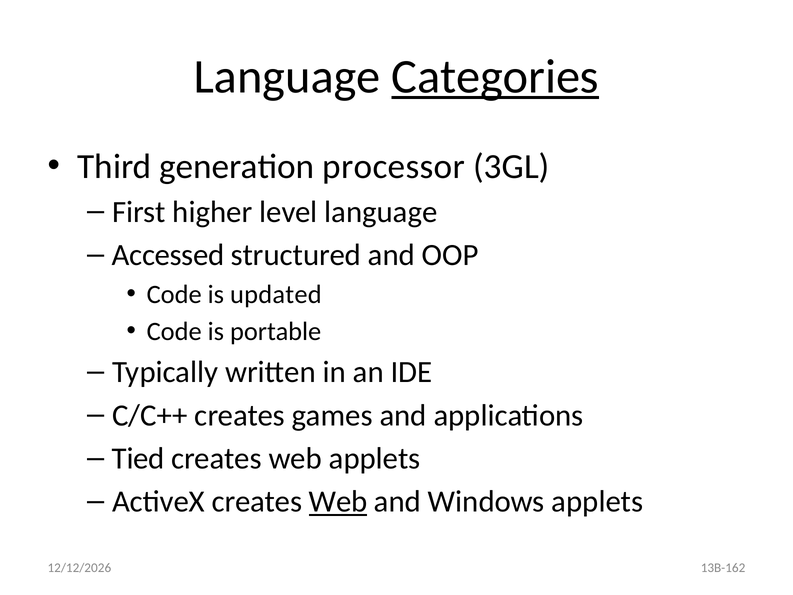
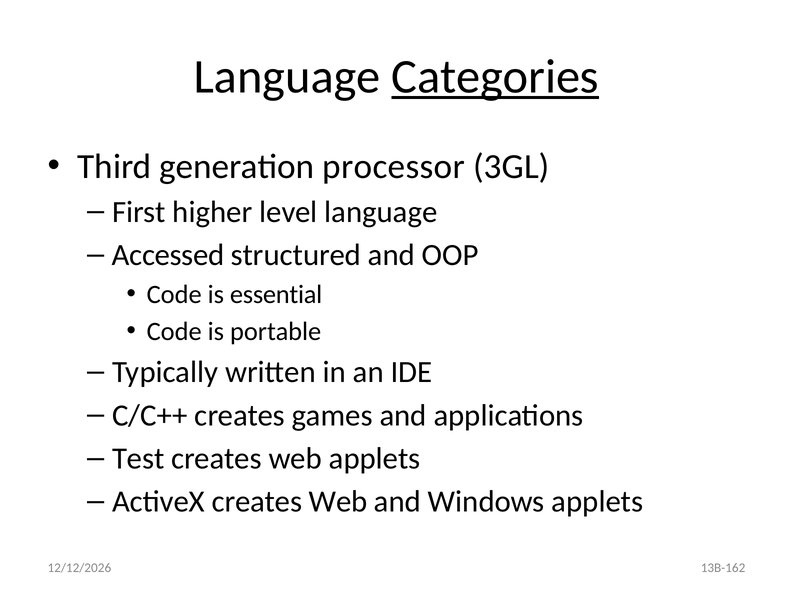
updated: updated -> essential (276, 294)
Tied: Tied -> Test (138, 458)
Web underline: present -> none (338, 501)
